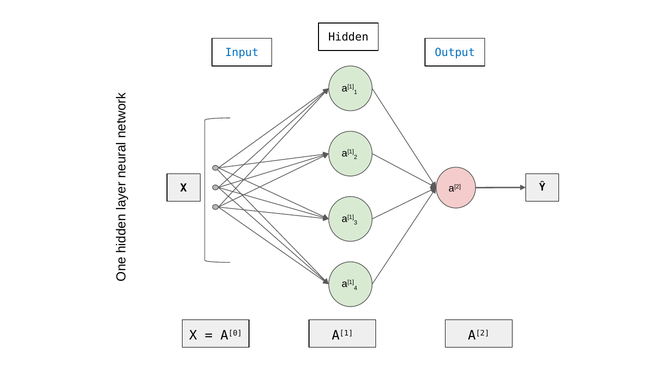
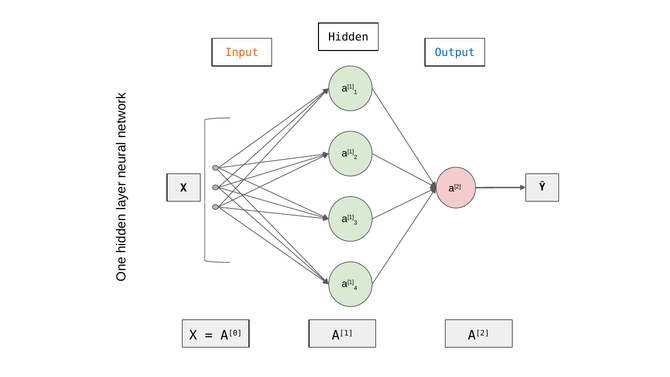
Input colour: blue -> orange (242, 53)
